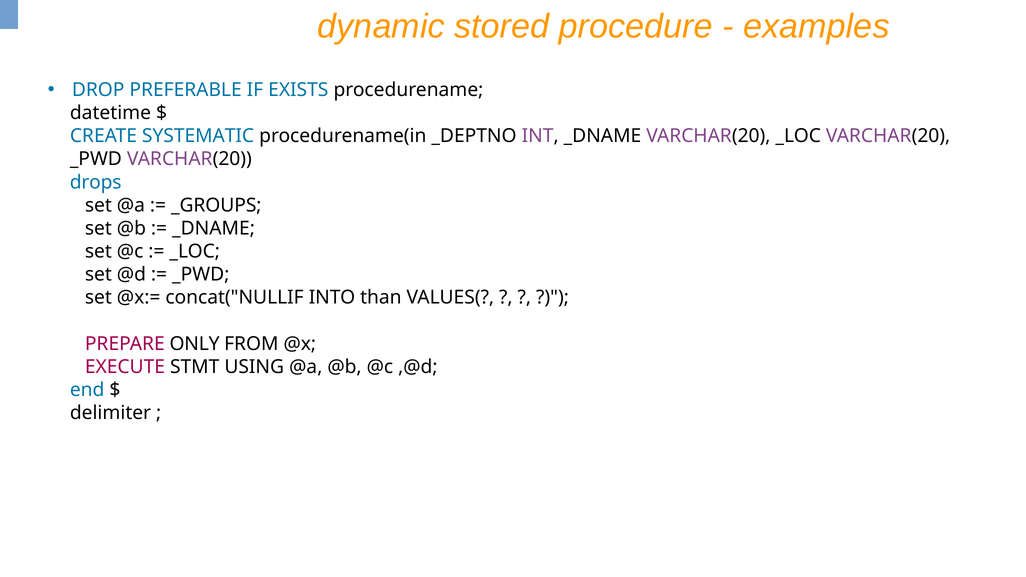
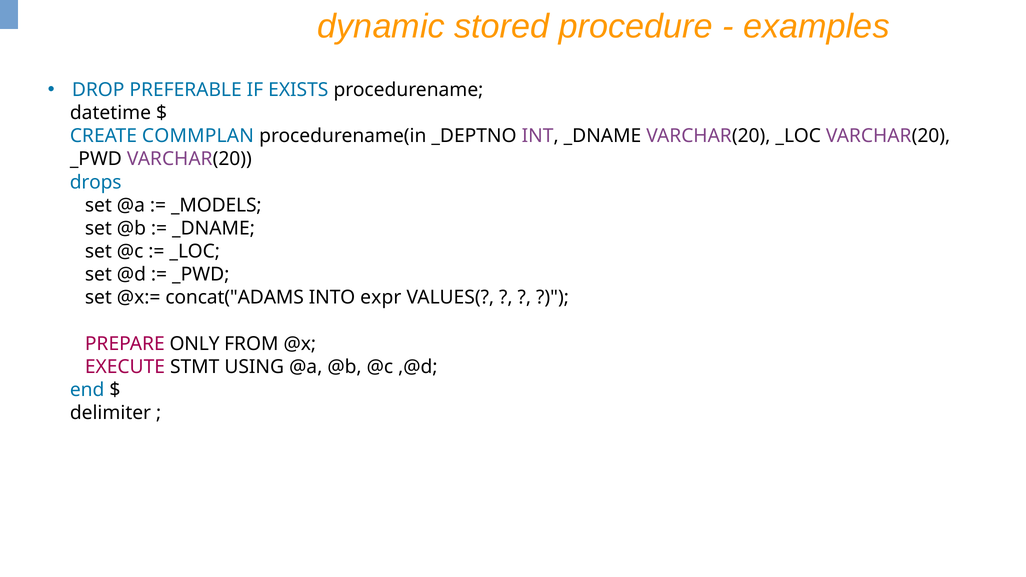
SYSTEMATIC: SYSTEMATIC -> COMMPLAN (198, 136)
_GROUPS: _GROUPS -> _MODELS (216, 205)
concat("NULLIF: concat("NULLIF -> concat("ADAMS (235, 298)
than: than -> expr (381, 298)
